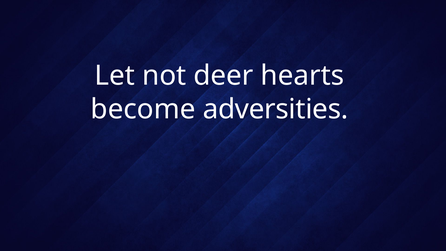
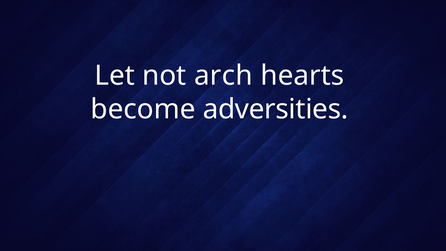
deer: deer -> arch (223, 76)
